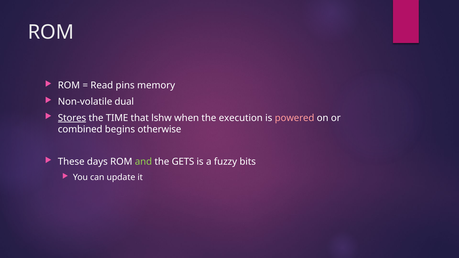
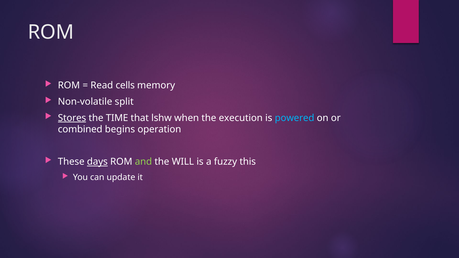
pins: pins -> cells (125, 85)
dual: dual -> split (124, 102)
powered colour: pink -> light blue (295, 118)
otherwise: otherwise -> operation (159, 129)
days underline: none -> present (97, 162)
GETS: GETS -> WILL (183, 162)
bits: bits -> this (248, 162)
